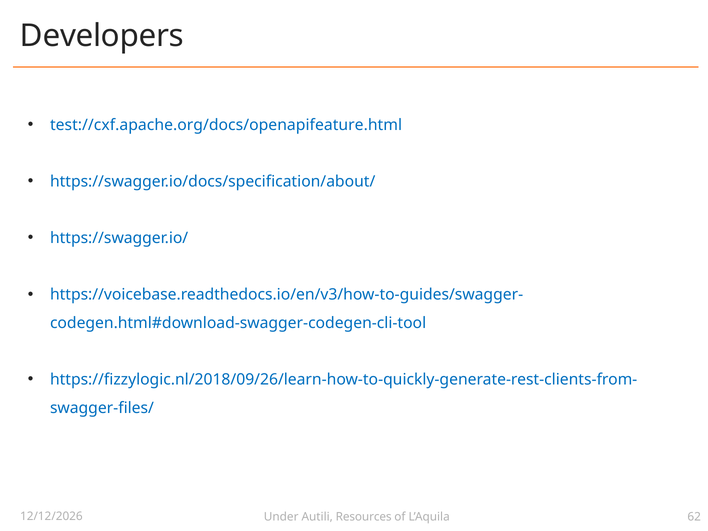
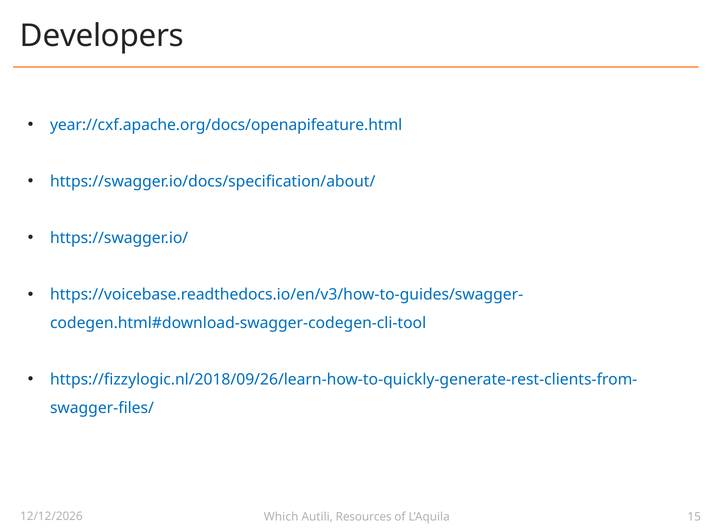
test://cxf.apache.org/docs/openapifeature.html: test://cxf.apache.org/docs/openapifeature.html -> year://cxf.apache.org/docs/openapifeature.html (226, 125)
Under: Under -> Which (281, 517)
62: 62 -> 15 (694, 517)
